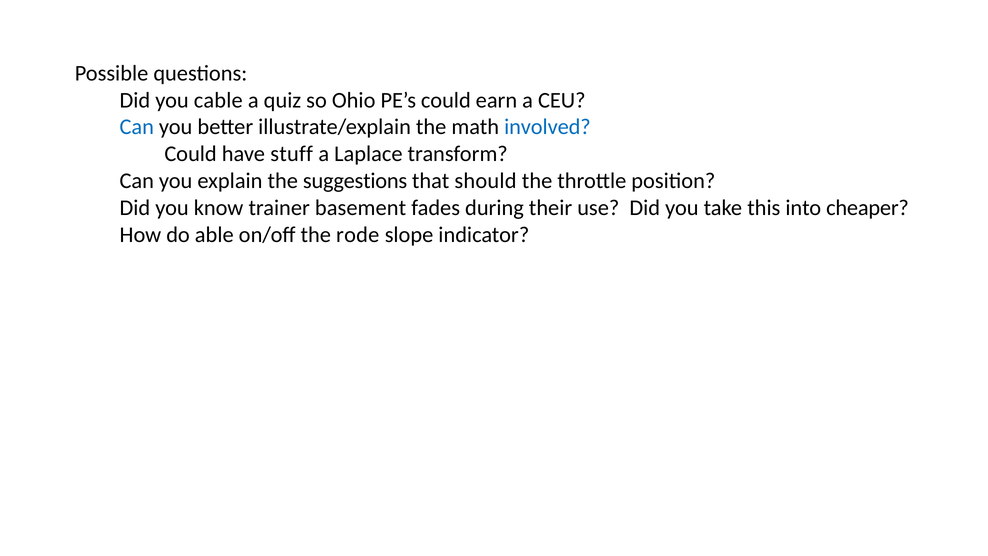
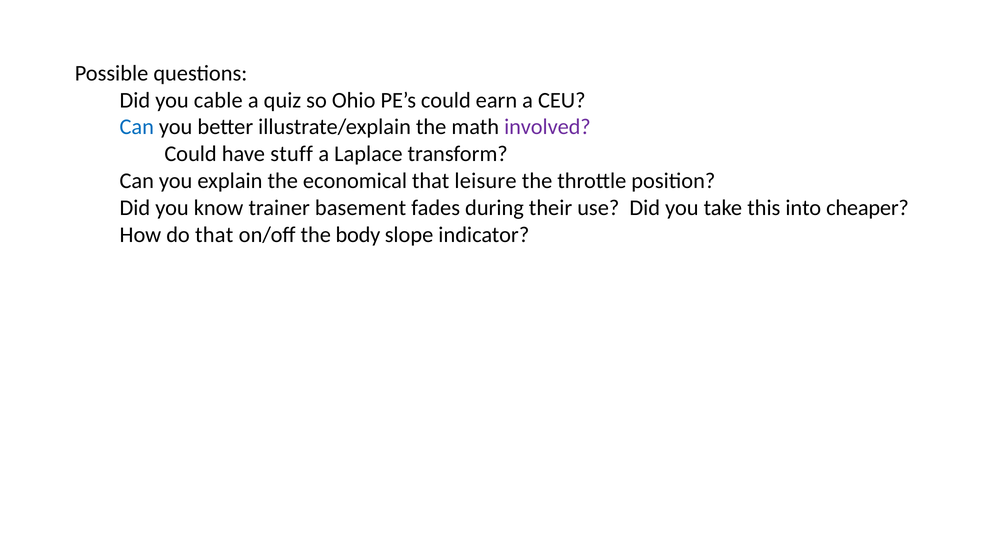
involved colour: blue -> purple (547, 127)
suggestions: suggestions -> economical (355, 181)
should: should -> leisure (486, 181)
do able: able -> that (214, 235)
rode: rode -> body (358, 235)
